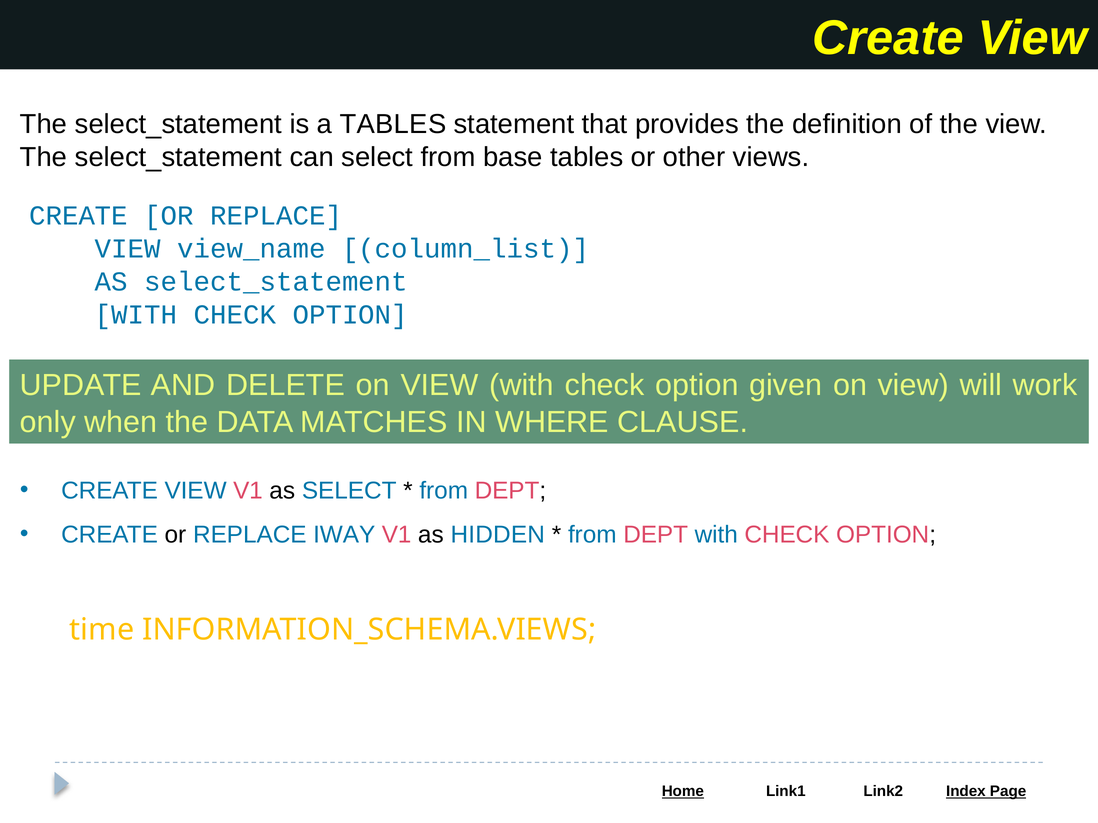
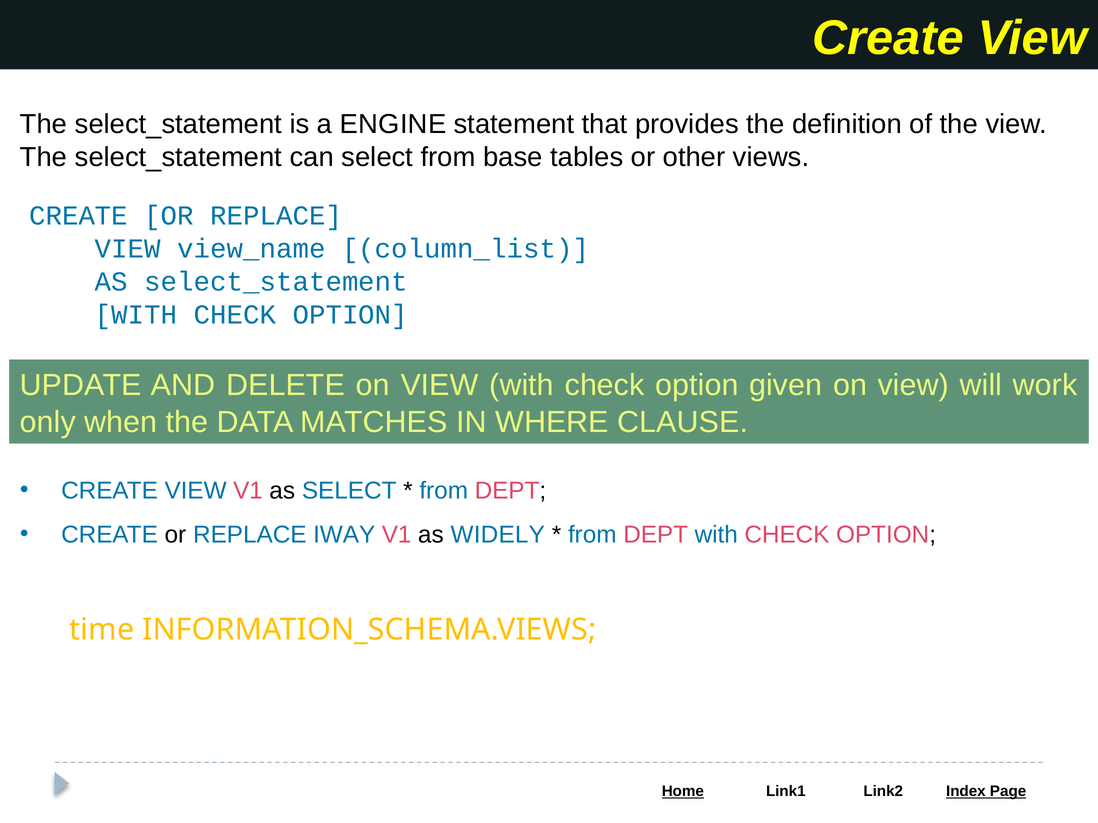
a TABLES: TABLES -> ENGINE (393, 124)
HIDDEN: HIDDEN -> WIDELY (498, 535)
